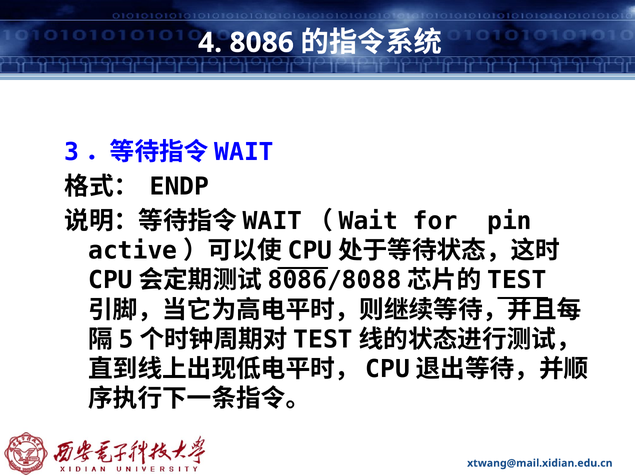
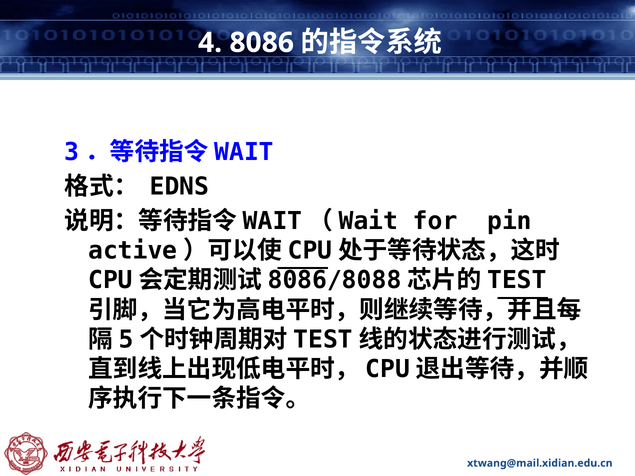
ENDP: ENDP -> EDNS (179, 187)
